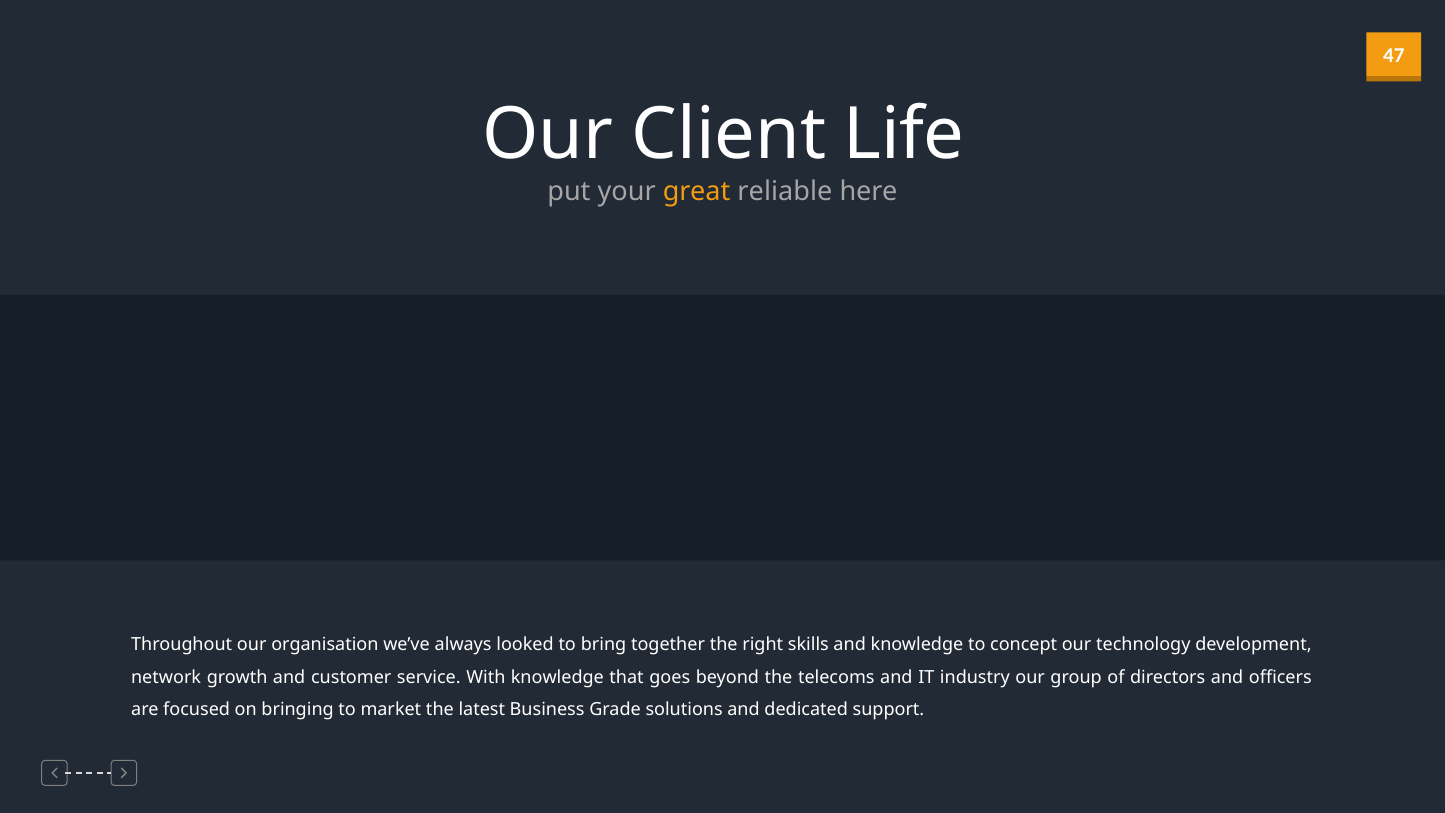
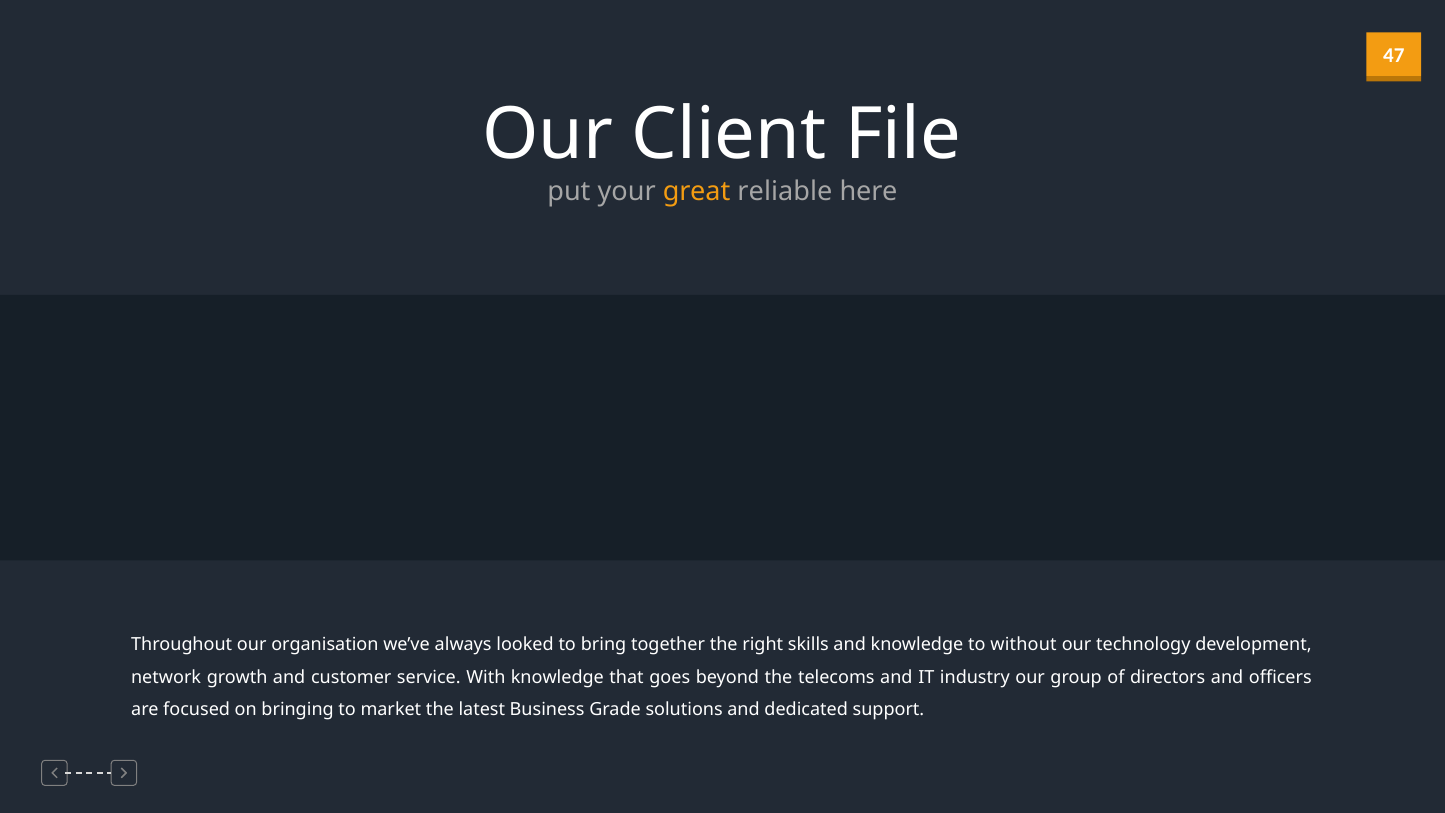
Life: Life -> File (903, 134)
concept: concept -> without (1024, 645)
